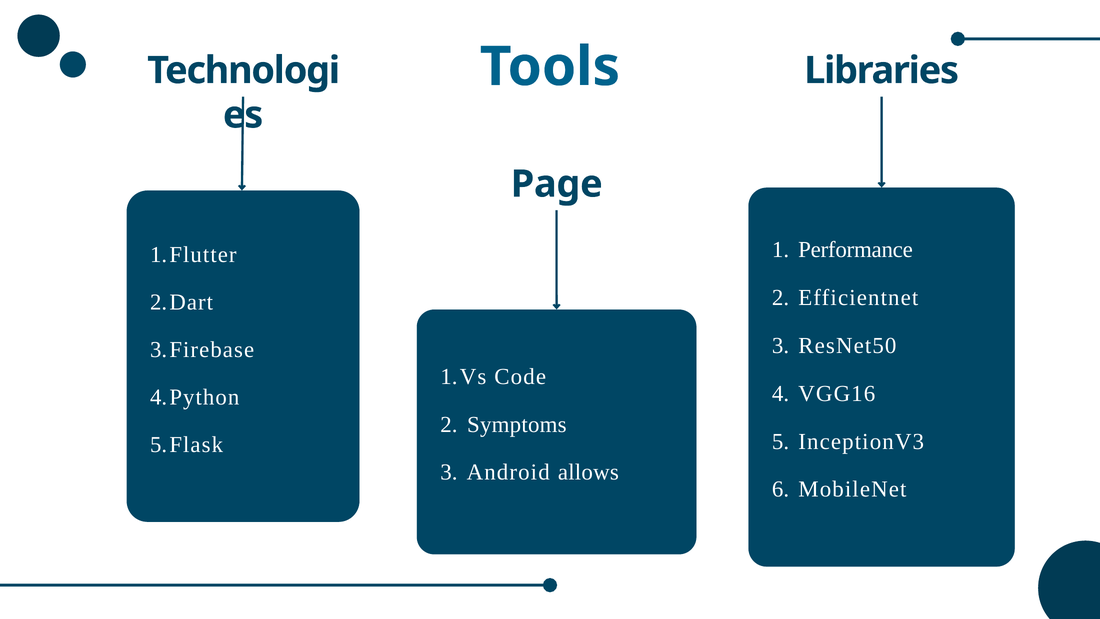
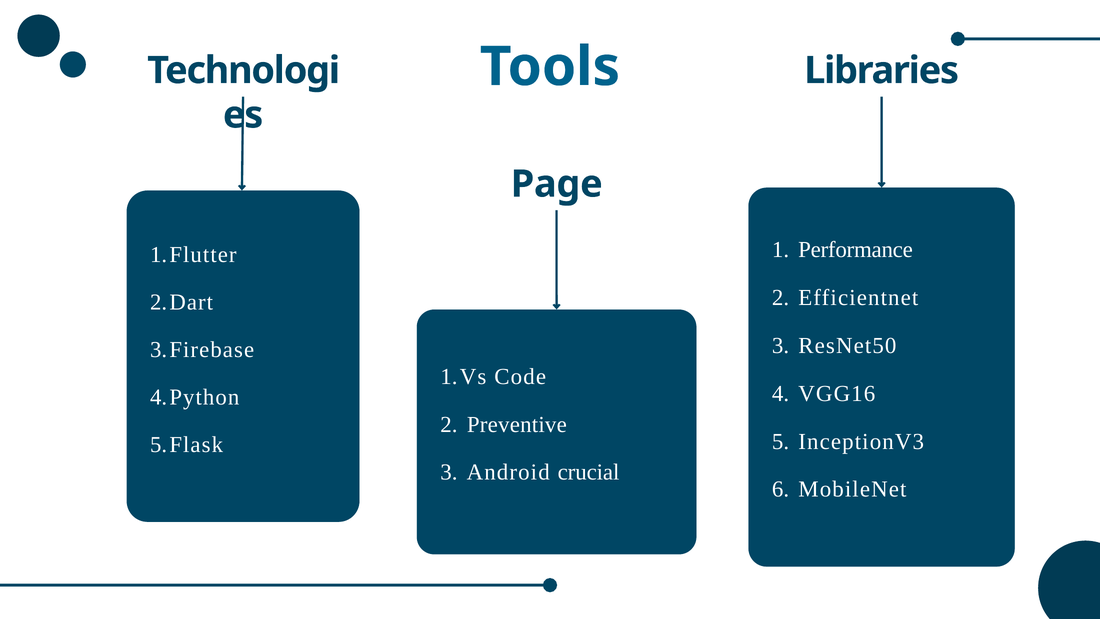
Symptoms: Symptoms -> Preventive (517, 424)
allows: allows -> crucial (589, 472)
